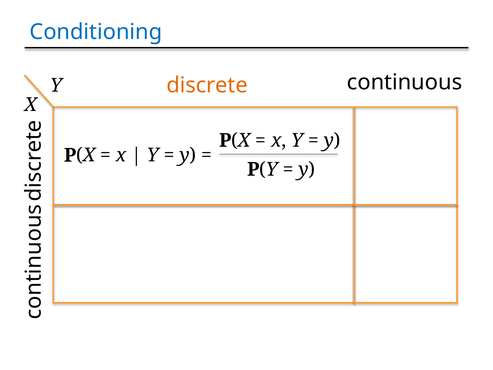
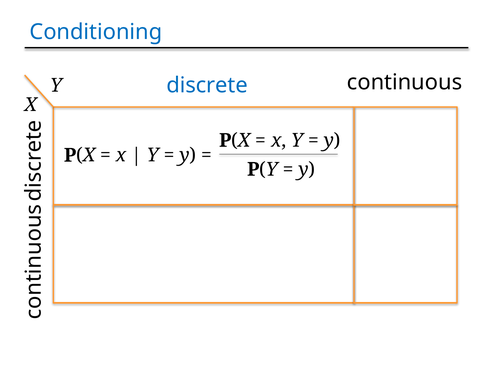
discrete colour: orange -> blue (207, 85)
